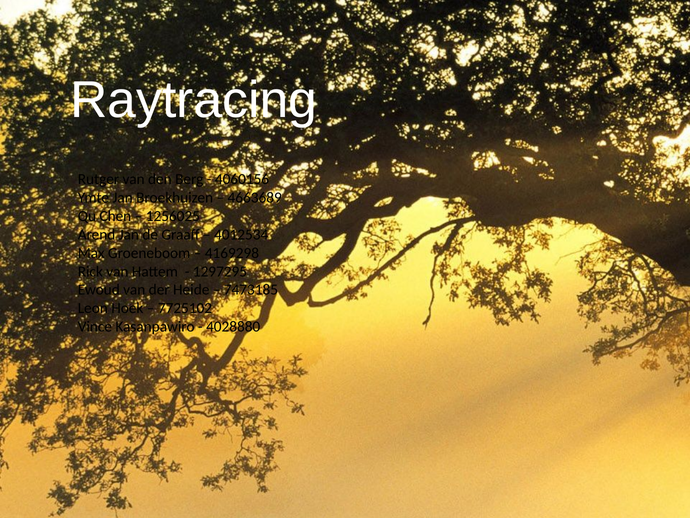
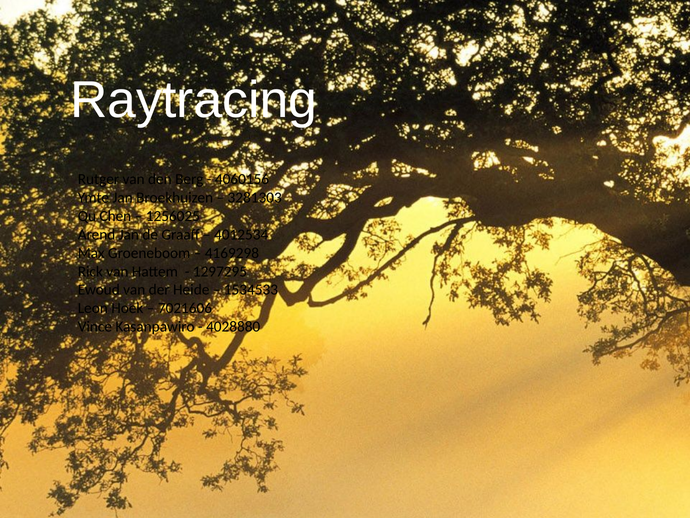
4663689: 4663689 -> 3281303 (255, 198)
7473185: 7473185 -> 1534533 (251, 290)
7725102: 7725102 -> 7021606 (185, 308)
